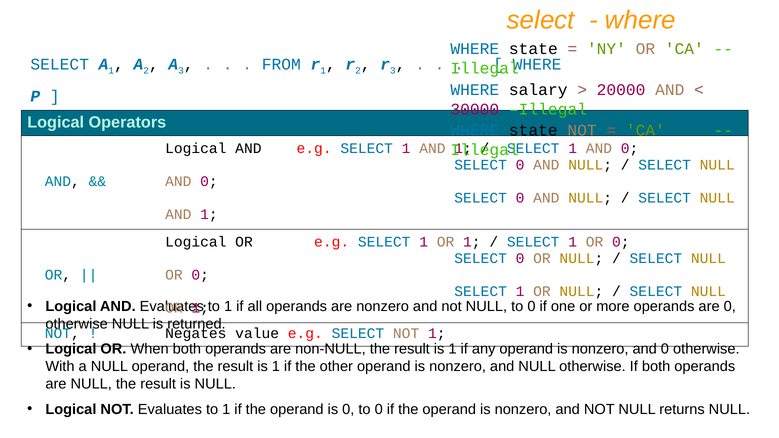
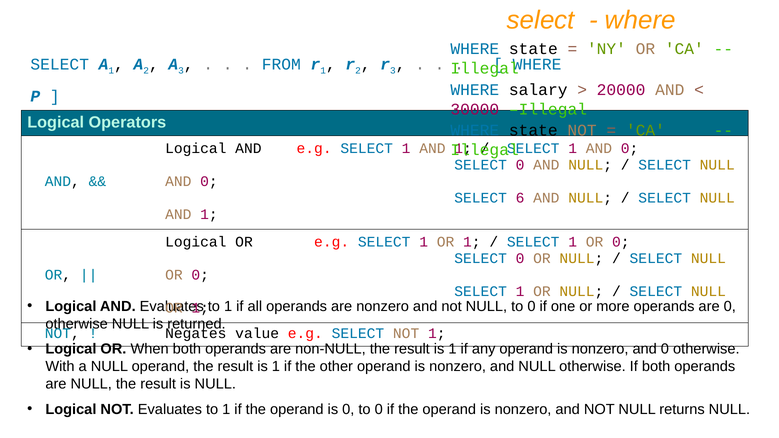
0: 0 -> 6 (520, 198)
